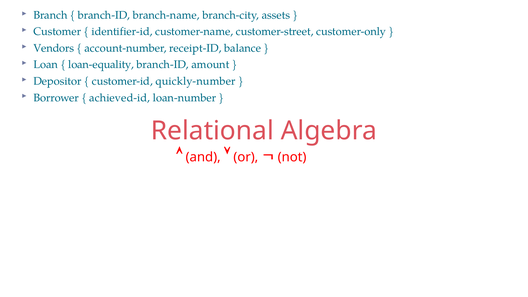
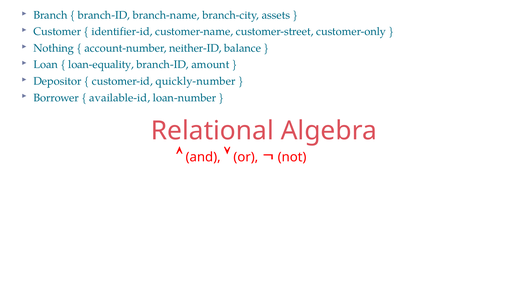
Vendors: Vendors -> Nothing (54, 48)
receipt-ID: receipt-ID -> neither-ID (195, 48)
achieved-id: achieved-id -> available-id (120, 98)
